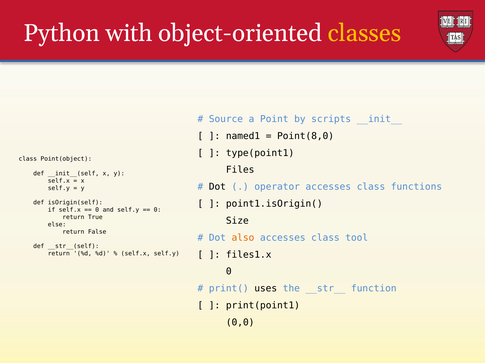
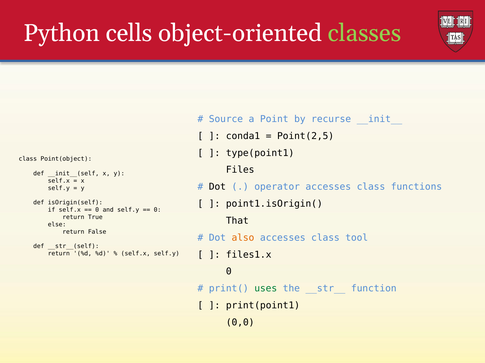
with: with -> cells (129, 33)
classes colour: yellow -> light green (365, 33)
scripts: scripts -> recurse (331, 119)
named1: named1 -> conda1 (243, 136)
Point(8,0: Point(8,0 -> Point(2,5 (306, 136)
Size: Size -> That (237, 221)
uses colour: black -> green (266, 289)
